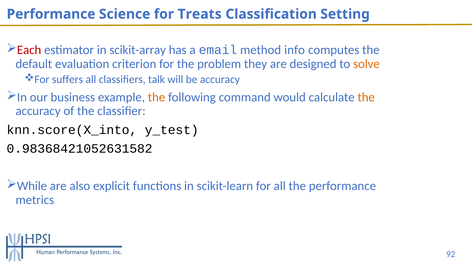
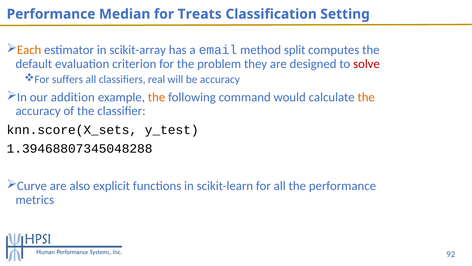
Science: Science -> Median (125, 14)
Each colour: red -> orange (29, 50)
info: info -> split (295, 50)
solve colour: orange -> red (366, 64)
talk: talk -> real (157, 79)
business: business -> addition (73, 97)
knn.score(X_into: knn.score(X_into -> knn.score(X_sets (72, 130)
0.98368421052631582: 0.98368421052631582 -> 1.39468807345048288 (80, 148)
While: While -> Curve (32, 186)
